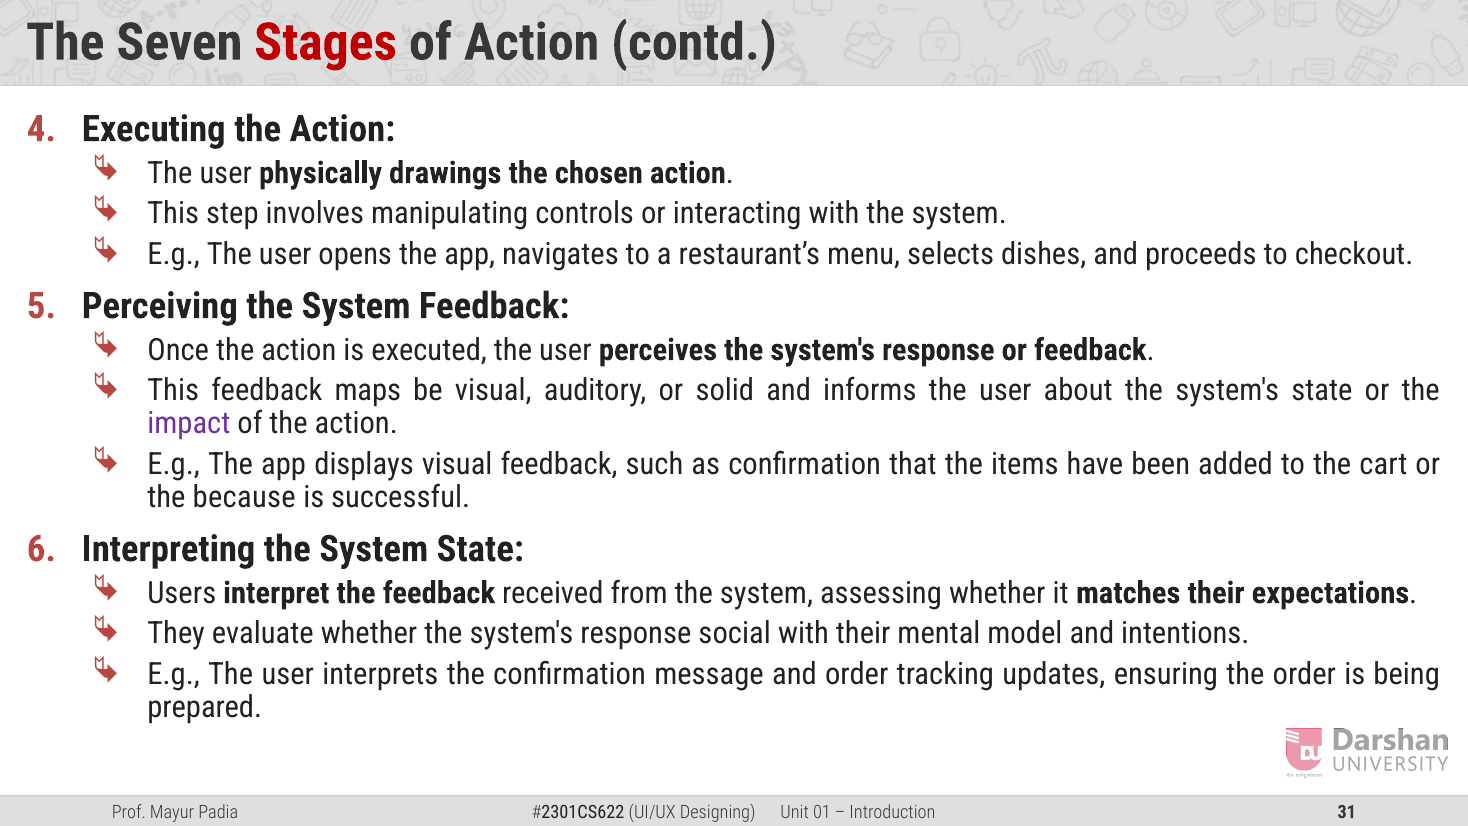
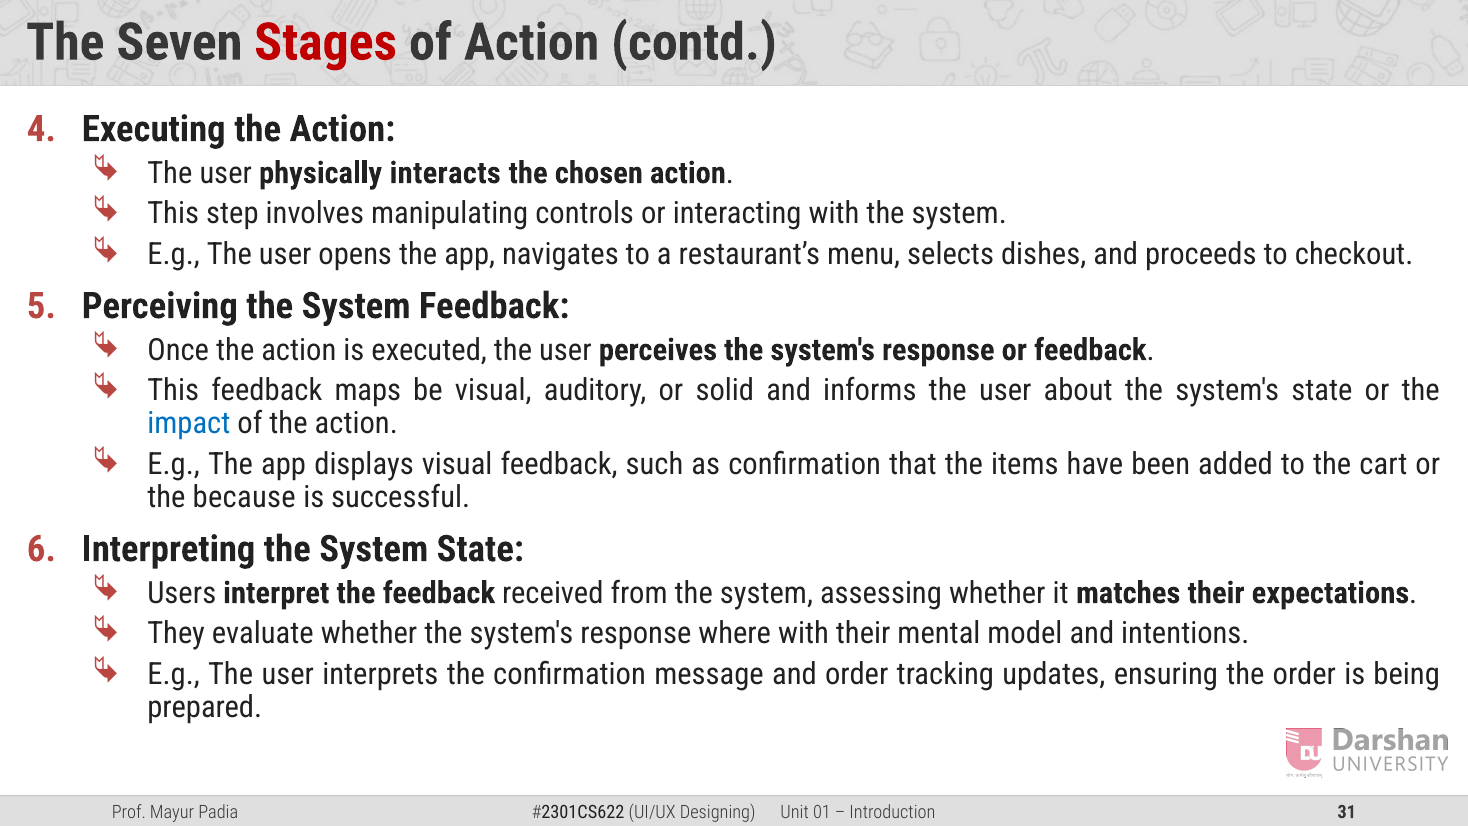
drawings: drawings -> interacts (445, 173)
impact colour: purple -> blue (189, 424)
social: social -> where (735, 634)
